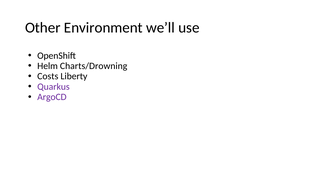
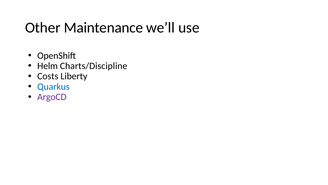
Environment: Environment -> Maintenance (103, 28)
Charts/Drowning: Charts/Drowning -> Charts/Discipline (94, 66)
Quarkus colour: purple -> blue (53, 86)
